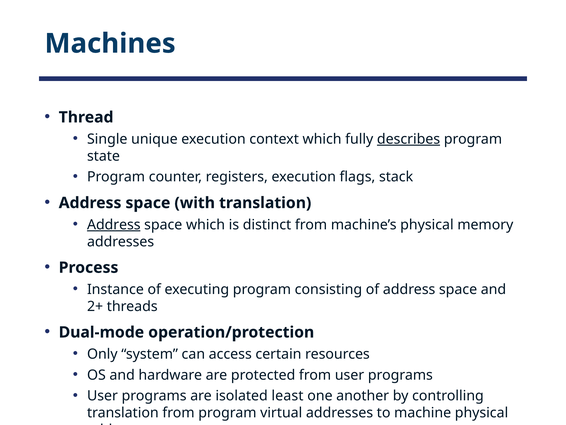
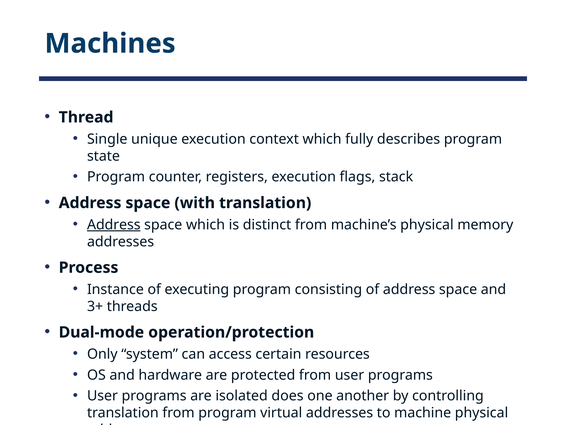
describes underline: present -> none (409, 139)
2+: 2+ -> 3+ (95, 306)
least: least -> does (288, 395)
